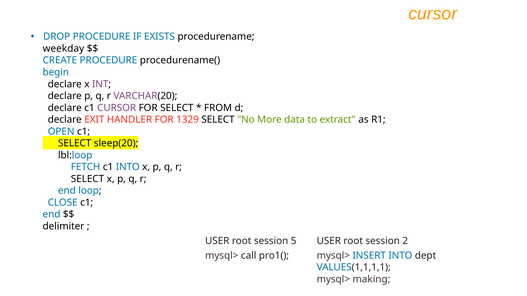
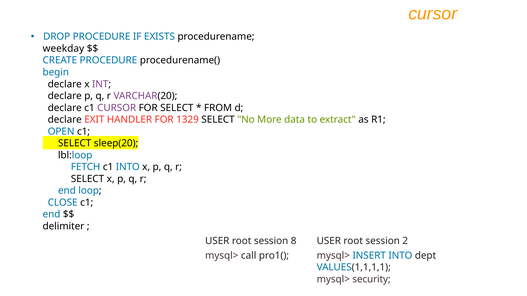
5: 5 -> 8 (294, 241)
making: making -> security (372, 280)
